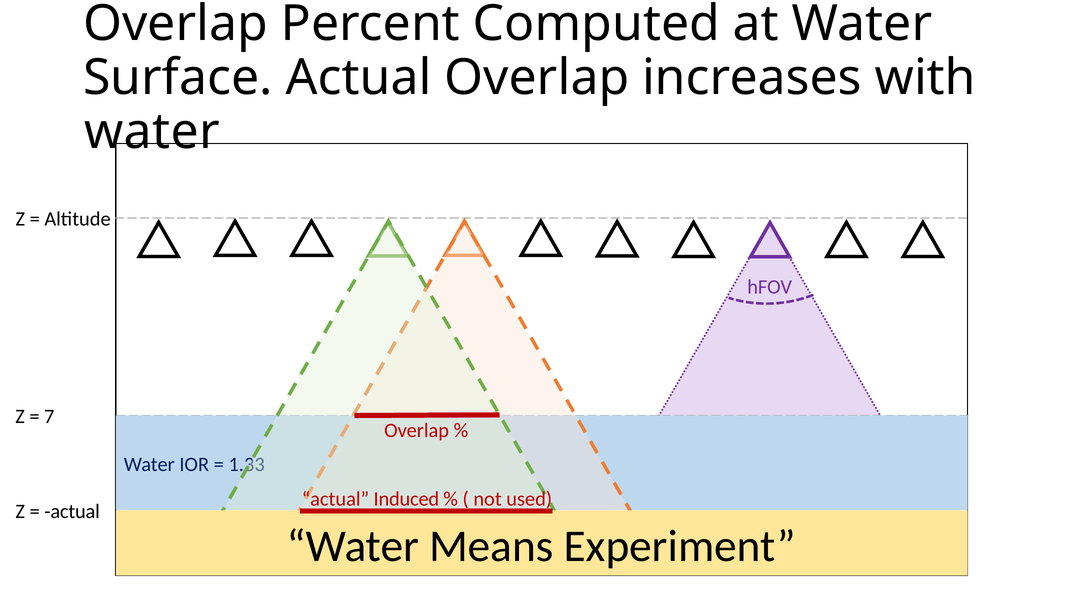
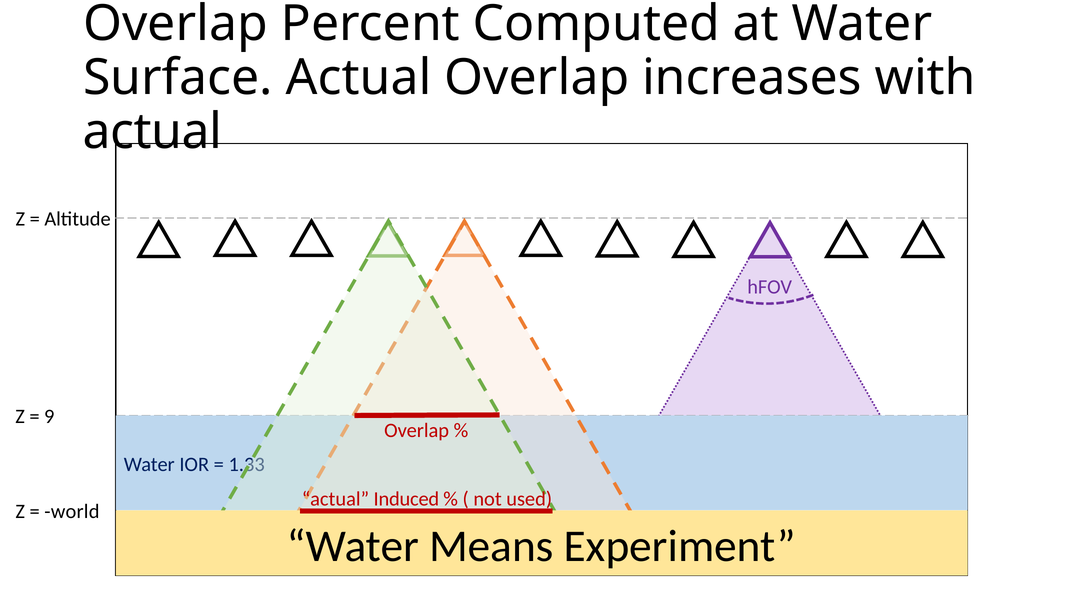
water: water -> actual (153, 132)
7: 7 -> 9 (49, 417)
actual: actual -> world (72, 512)
